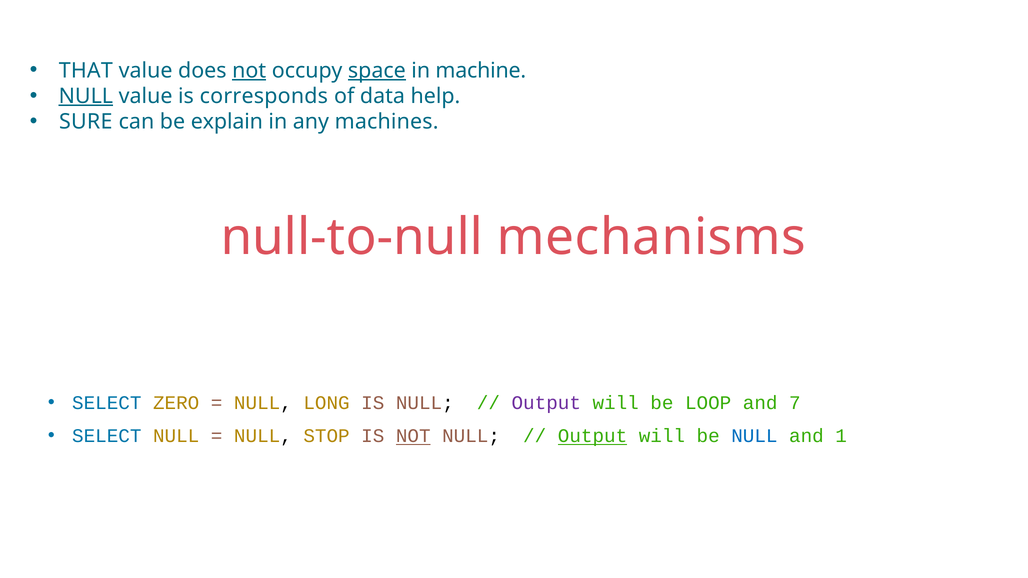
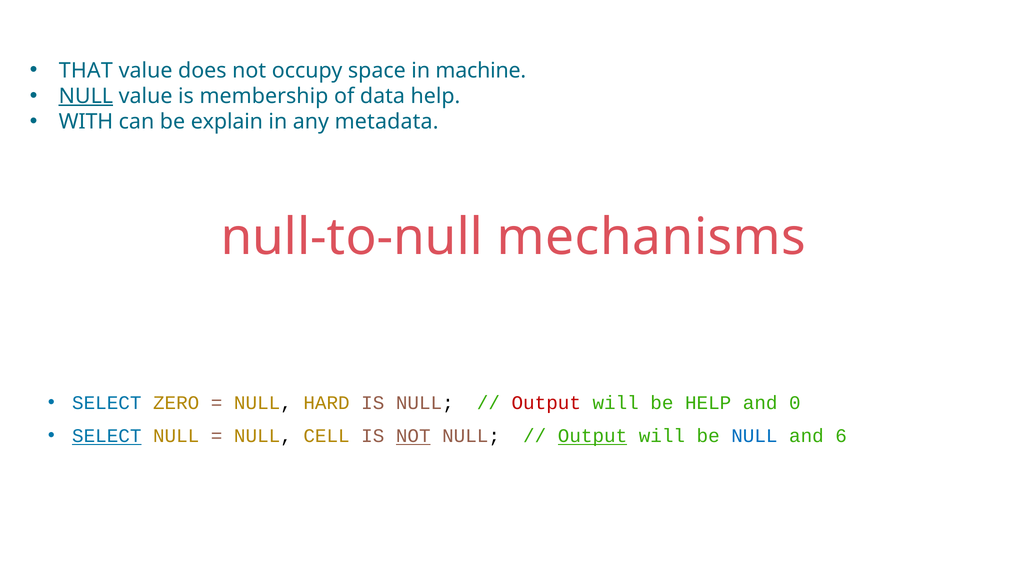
not underline: present -> none (249, 70)
space underline: present -> none (377, 70)
corresponds: corresponds -> membership (264, 96)
SURE: SURE -> WITH (86, 122)
machines: machines -> metadata (387, 122)
LONG: LONG -> HARD (327, 403)
Output colour: purple -> red (546, 403)
be LOOP: LOOP -> HELP (708, 403)
7: 7 -> 0 (795, 403)
SELECT underline: none -> present (107, 436)
STOP: STOP -> CELL (327, 436)
1: 1 -> 6 (841, 436)
